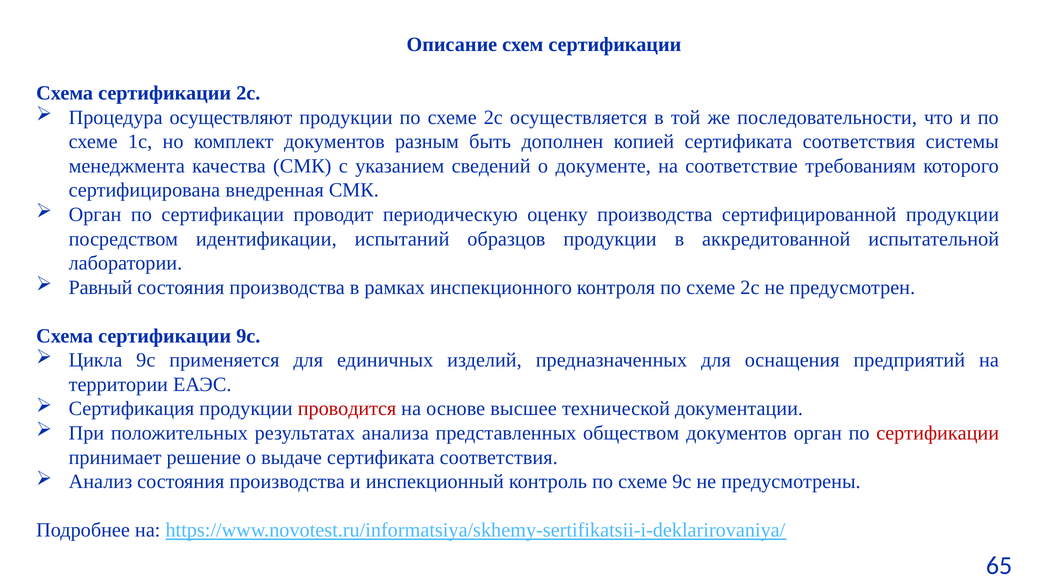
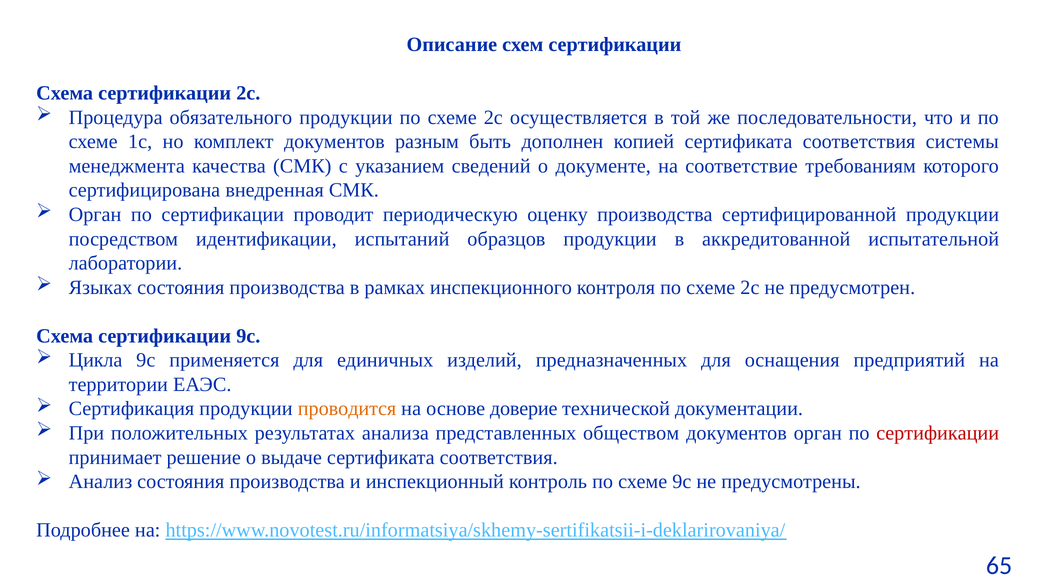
осуществляют: осуществляют -> обязательного (231, 117)
Равный: Равный -> Языках (100, 287)
проводится colour: red -> orange (347, 408)
высшее: высшее -> доверие (524, 408)
